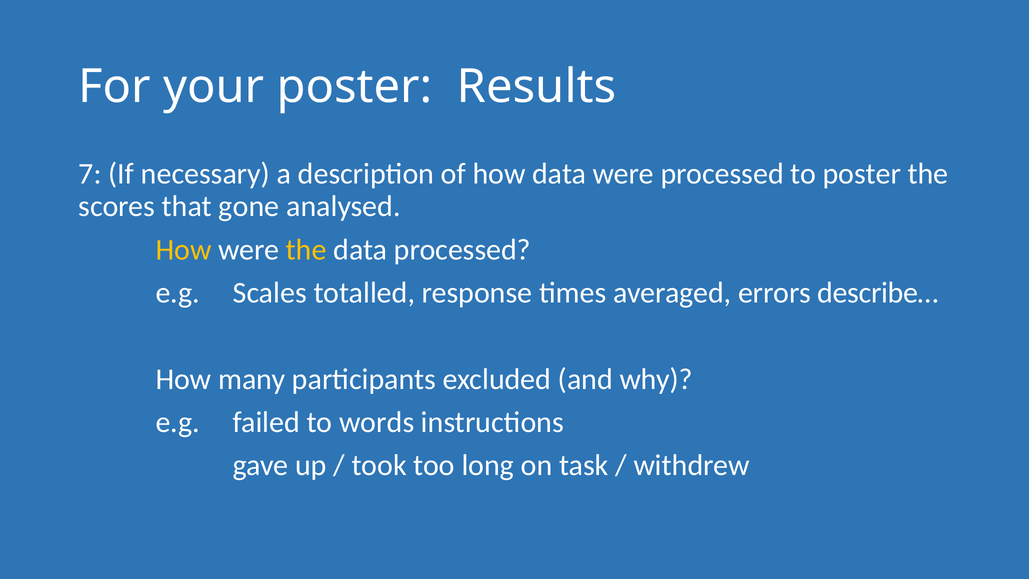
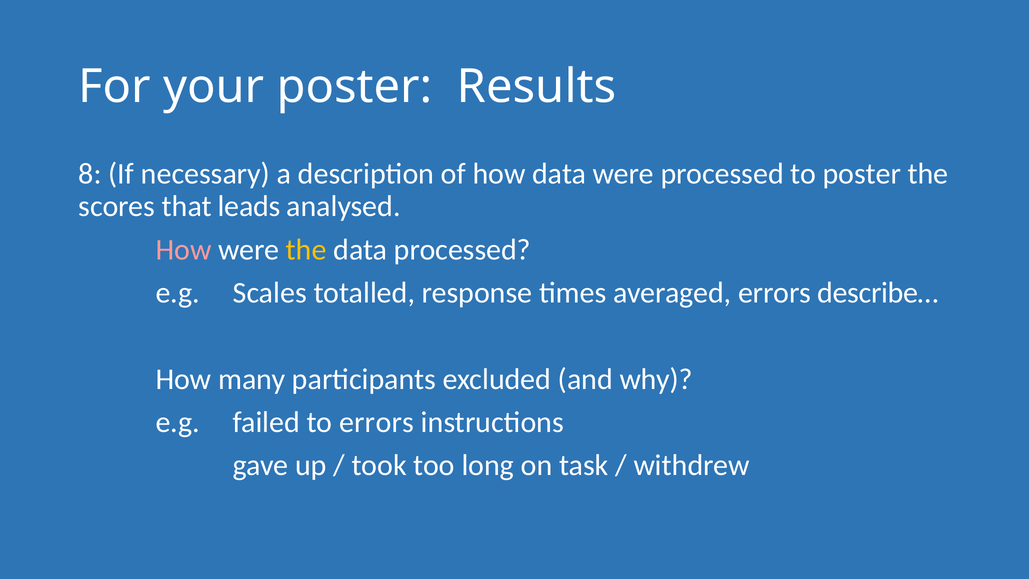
7: 7 -> 8 (90, 174)
gone: gone -> leads (249, 206)
How colour: yellow -> pink (184, 250)
to words: words -> errors (377, 422)
